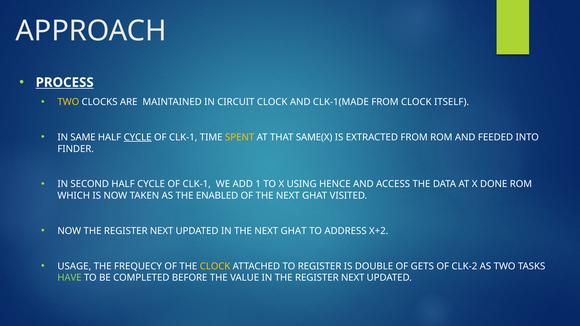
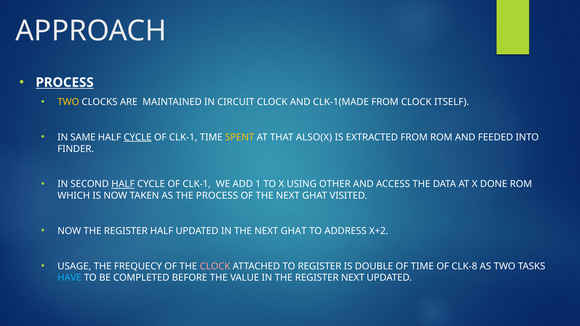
SAME(X: SAME(X -> ALSO(X (314, 137)
HALF underline: none -> present (123, 184)
HENCE: HENCE -> OTHER (335, 184)
THE ENABLED: ENABLED -> PROCESS (217, 196)
NOW THE REGISTER NEXT: NEXT -> HALF (162, 231)
CLOCK colour: yellow -> pink (215, 266)
OF GETS: GETS -> TIME (422, 266)
CLK-2: CLK-2 -> CLK-8 (464, 266)
HAVE colour: light green -> light blue (70, 278)
